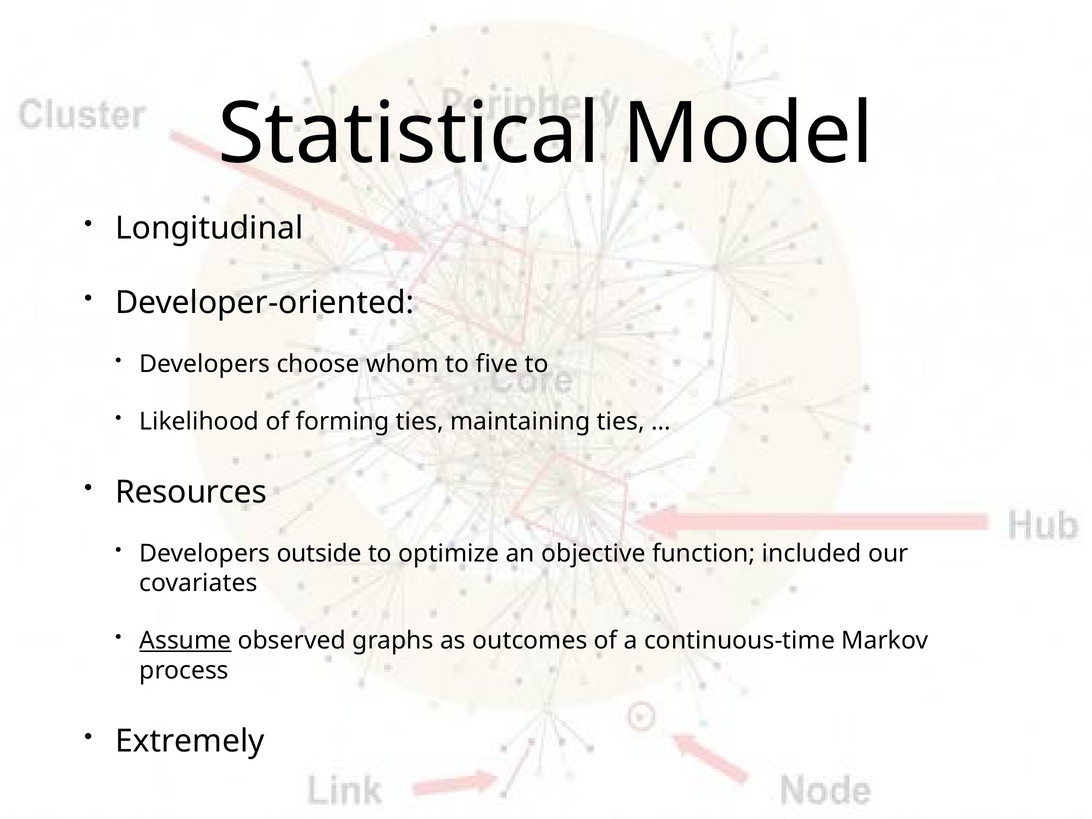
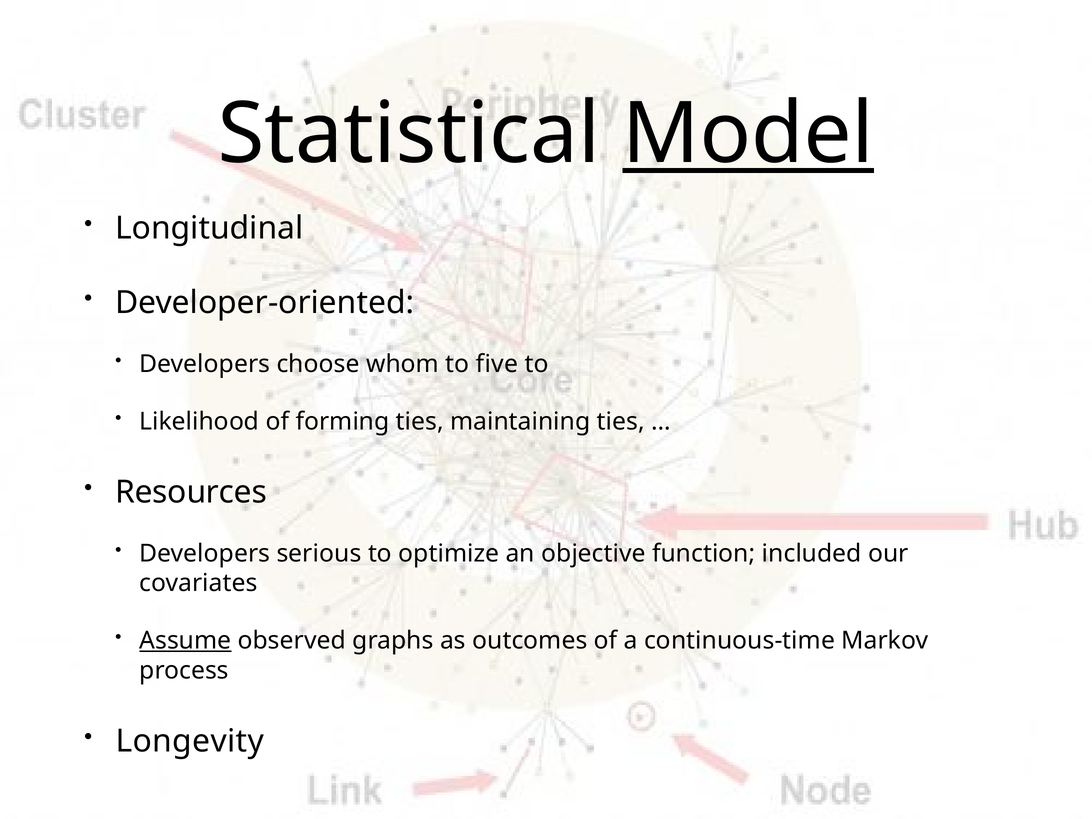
Model underline: none -> present (748, 134)
outside: outside -> serious (319, 554)
Extremely: Extremely -> Longevity (190, 741)
